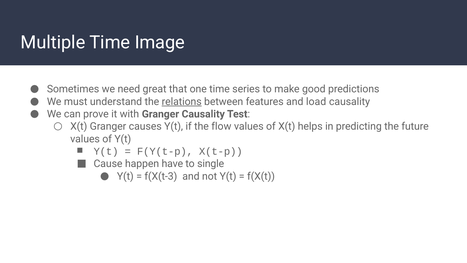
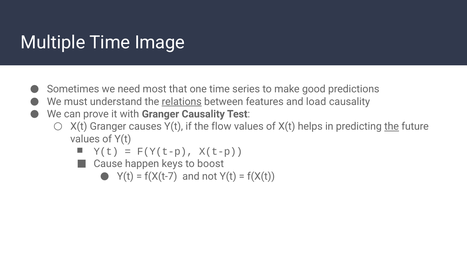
great: great -> most (155, 89)
the underline: none -> present (392, 126)
have: have -> keys (172, 164)
single: single -> boost (211, 164)
f(X(t-3: f(X(t-3 -> f(X(t-7 (161, 176)
